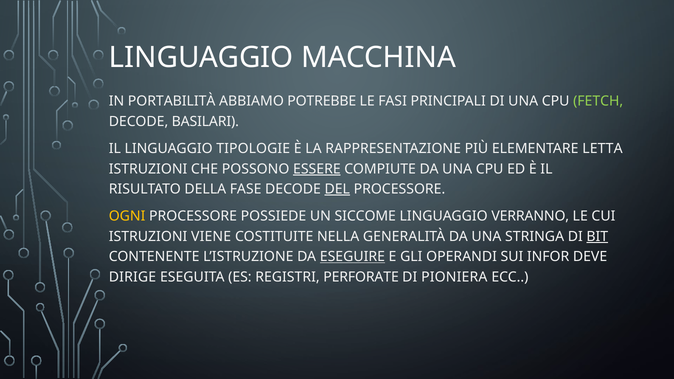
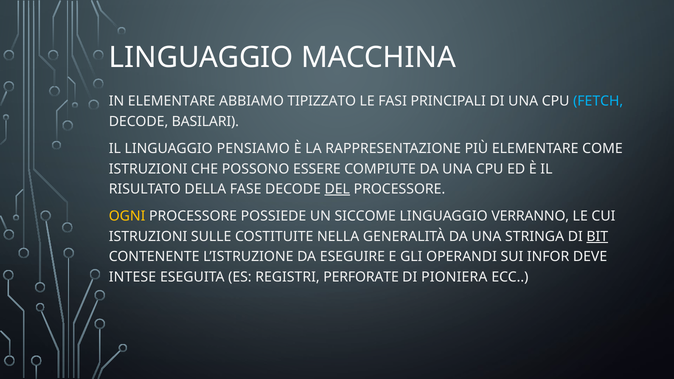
IN PORTABILITÀ: PORTABILITÀ -> ELEMENTARE (172, 101)
POTREBBE: POTREBBE -> TIPIZZATO (322, 101)
FETCH colour: light green -> light blue (598, 101)
TIPOLOGIE: TIPOLOGIE -> PENSIAMO (253, 149)
LETTA: LETTA -> COME (602, 149)
ESSERE underline: present -> none (317, 169)
VIENE: VIENE -> SULLE (211, 237)
ESEGUIRE underline: present -> none (352, 257)
DIRIGE: DIRIGE -> INTESE (132, 277)
